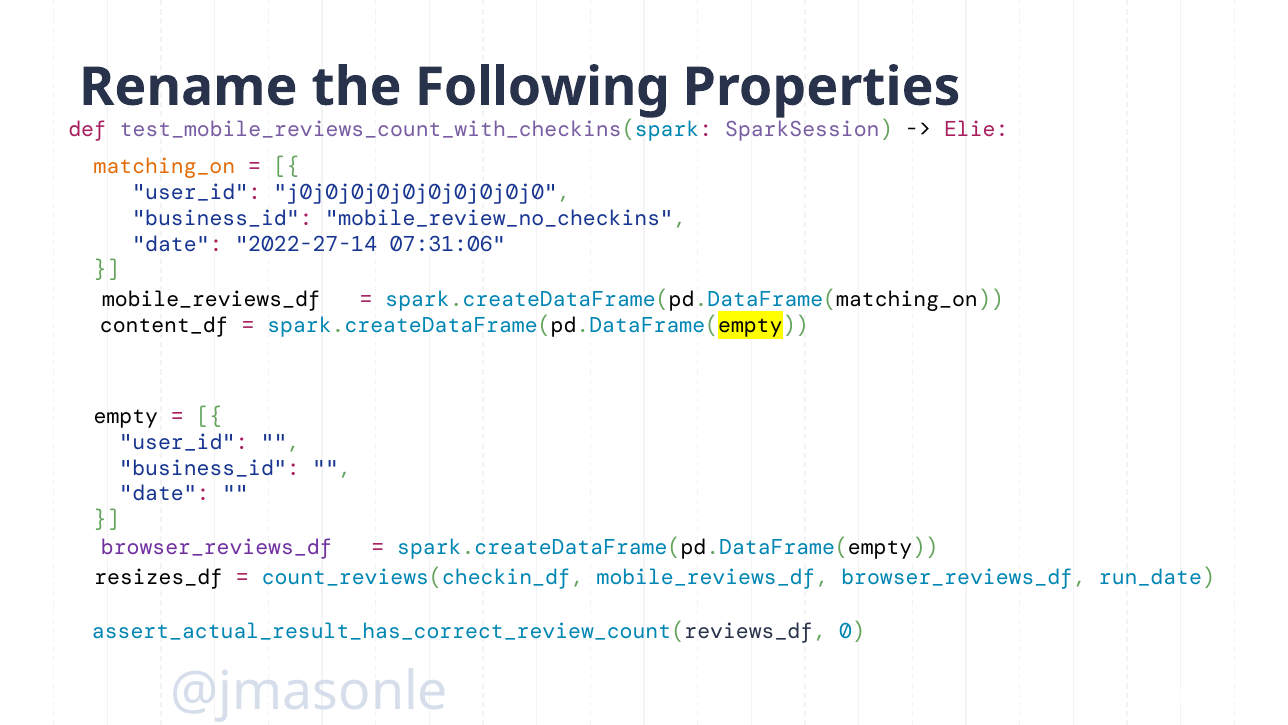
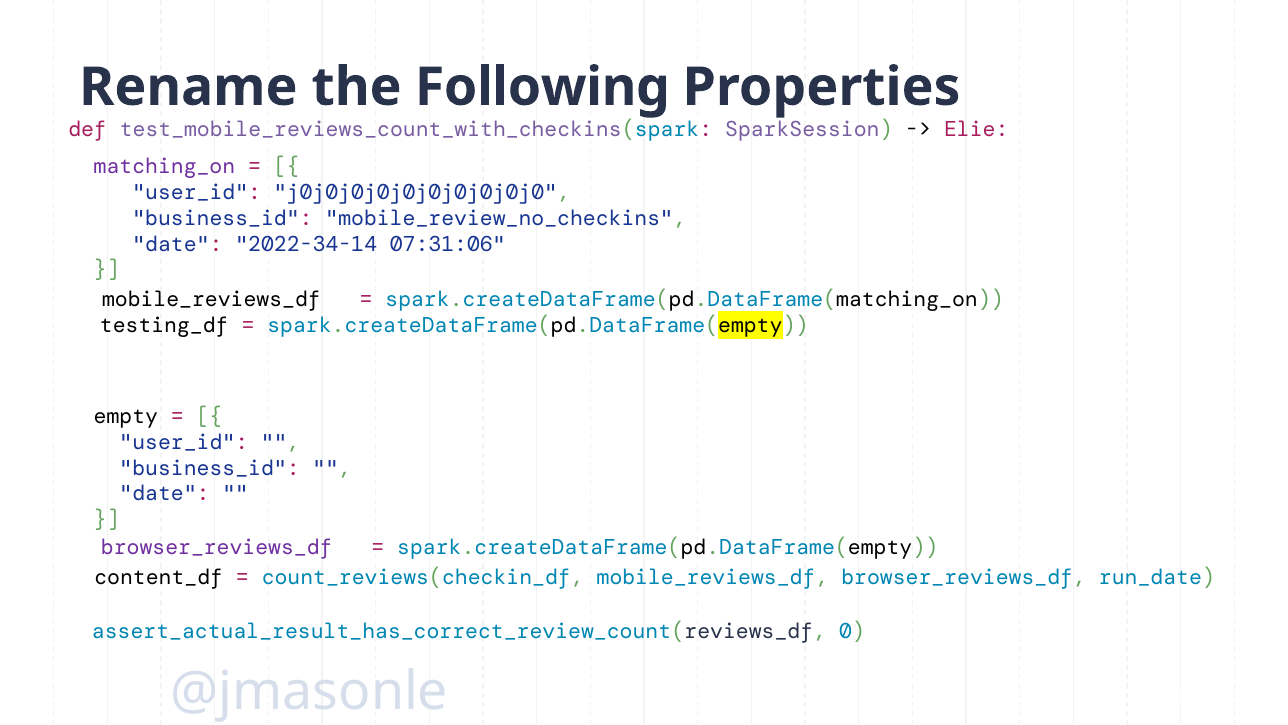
matching_on colour: orange -> purple (164, 167)
2022-27-14: 2022-27-14 -> 2022-34-14 (306, 244)
content_df: content_df -> testing_df (164, 325)
resizes_df: resizes_df -> content_df (159, 577)
